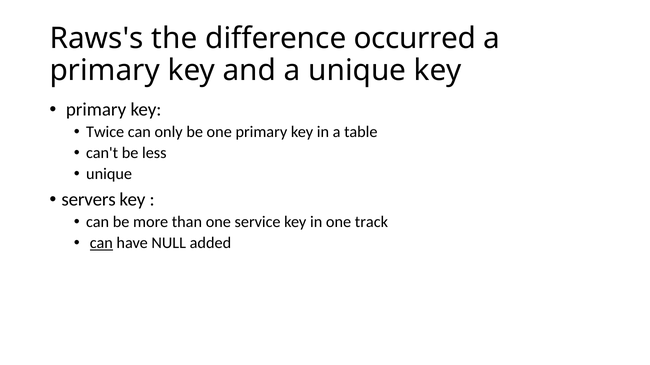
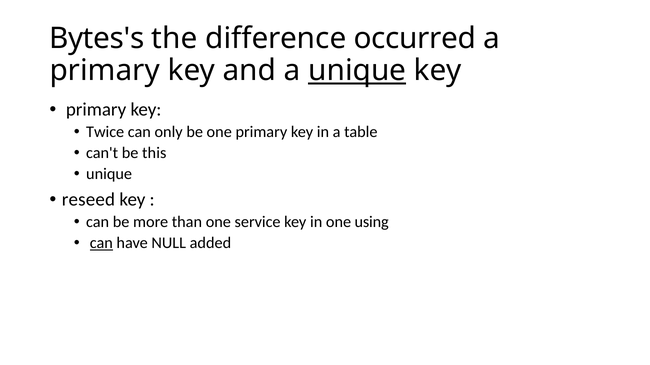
Raws's: Raws's -> Bytes's (97, 38)
unique underline: none -> present (357, 71)
less: less -> this (154, 153)
servers: servers -> reseed (88, 200)
track: track -> using (372, 222)
